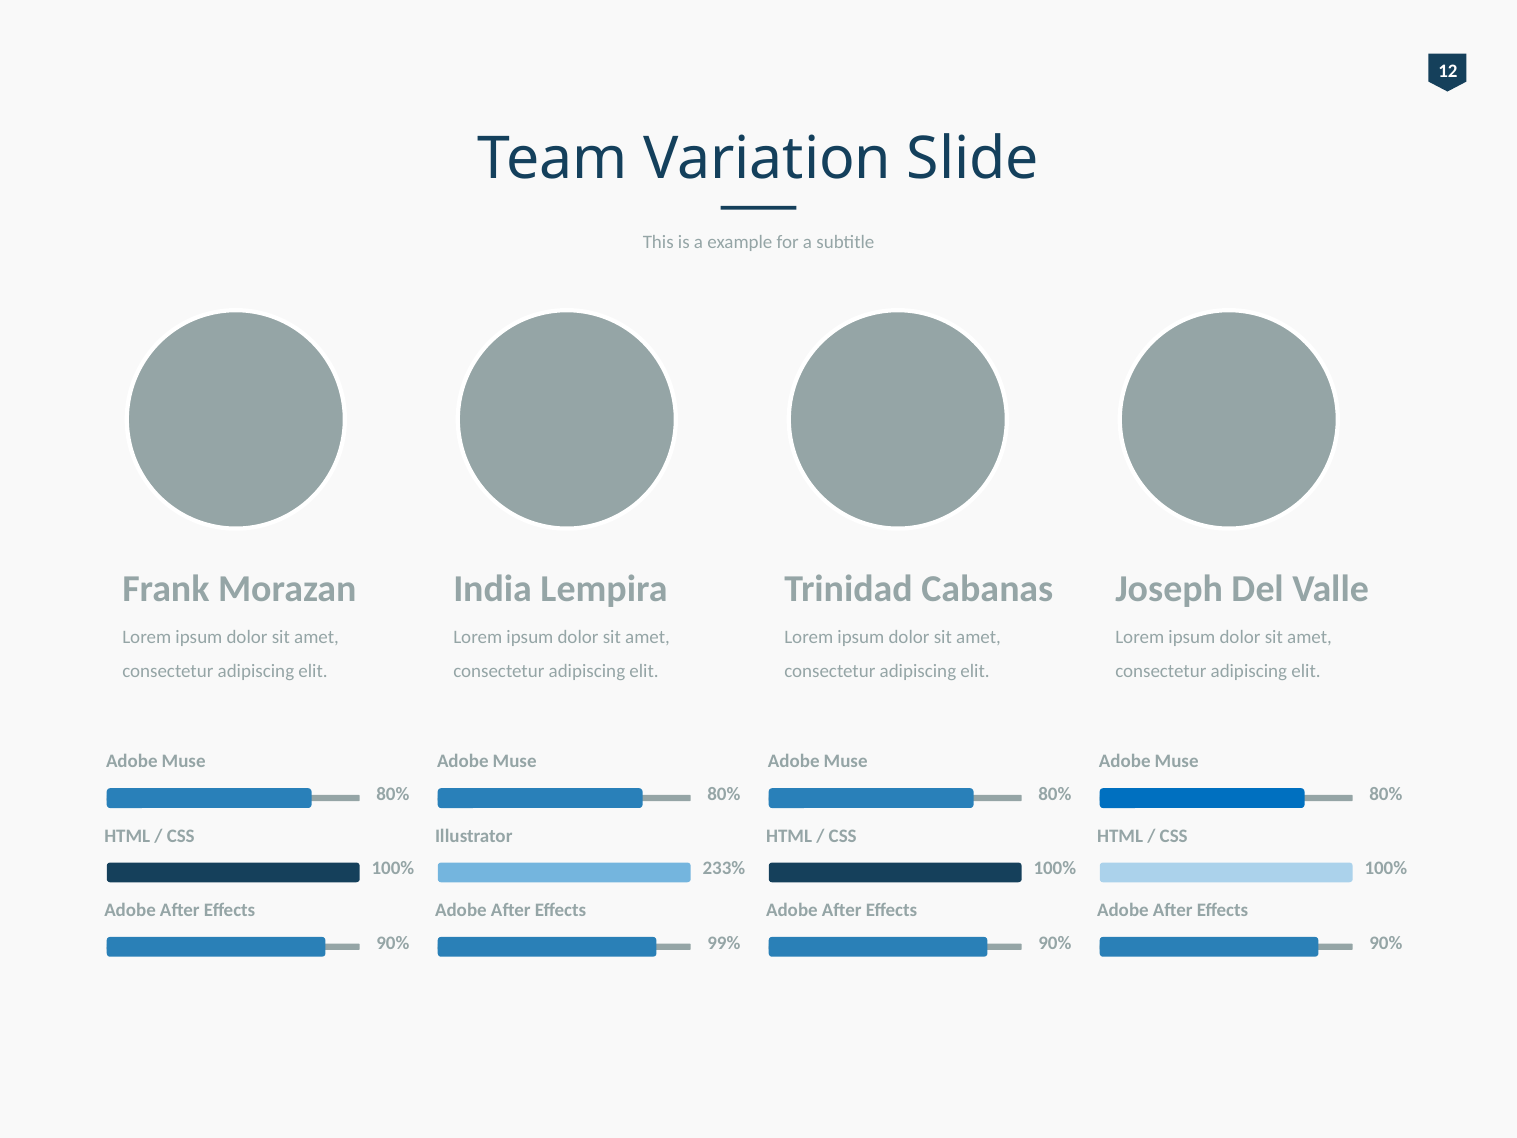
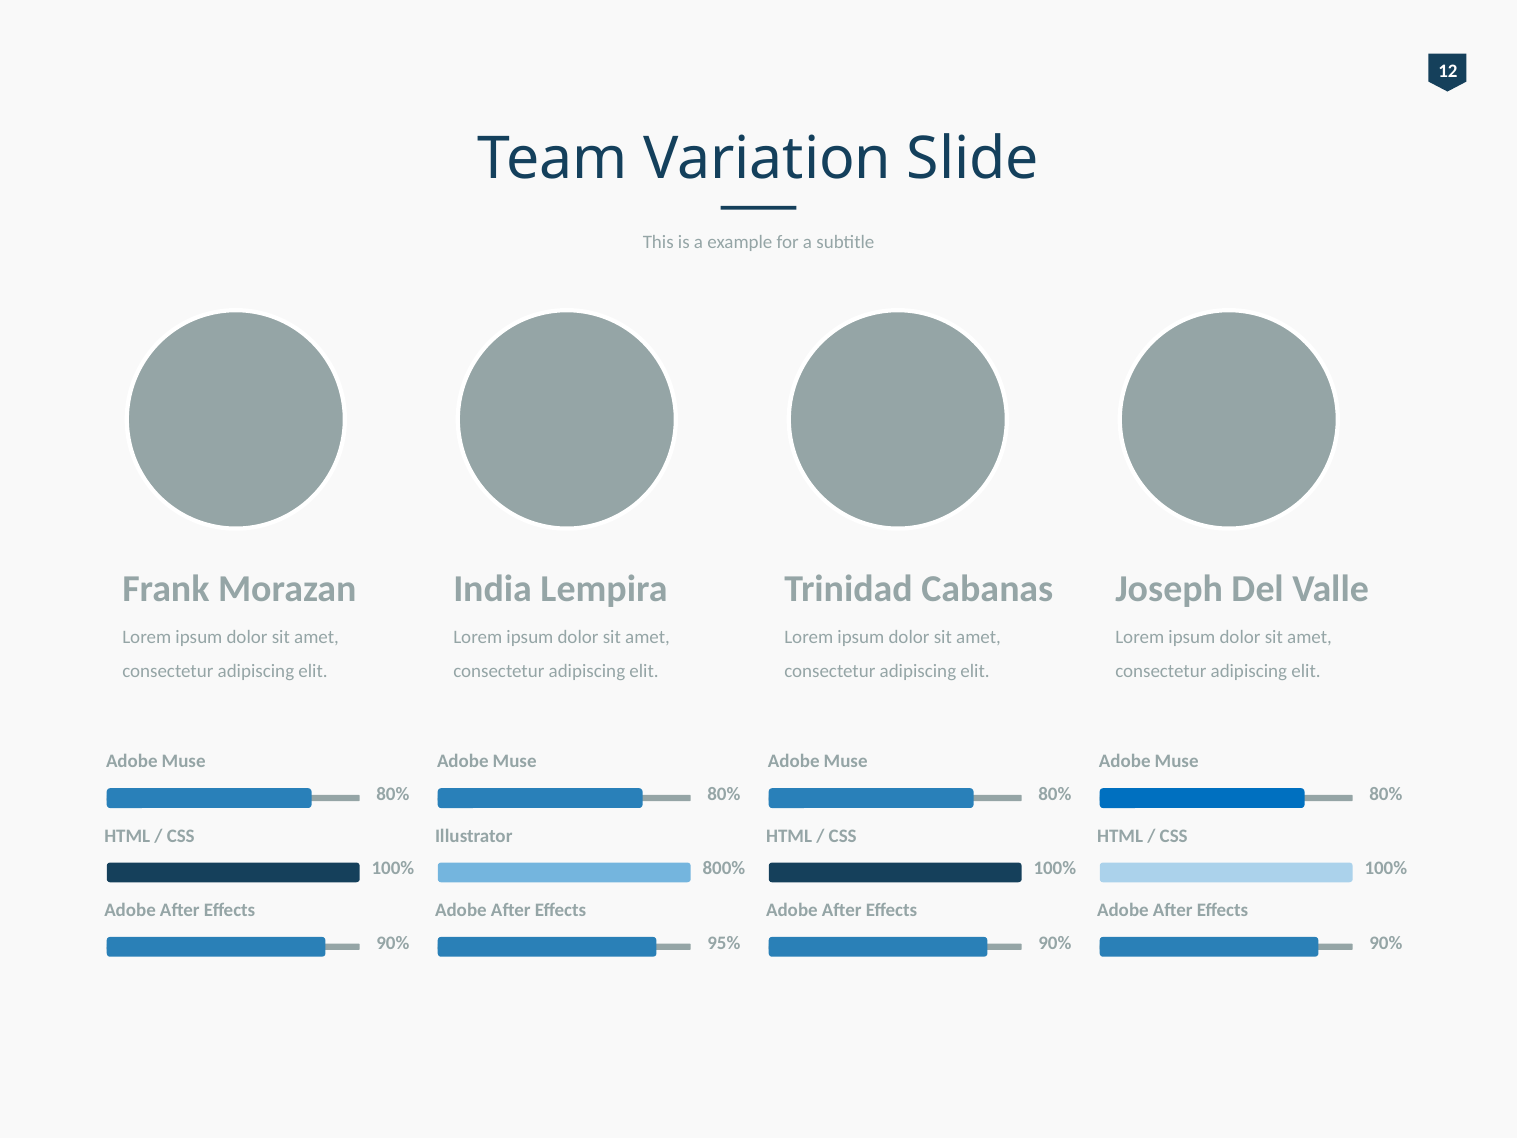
233%: 233% -> 800% (724, 868)
99%: 99% -> 95% (724, 943)
